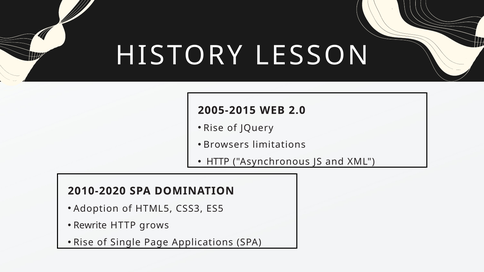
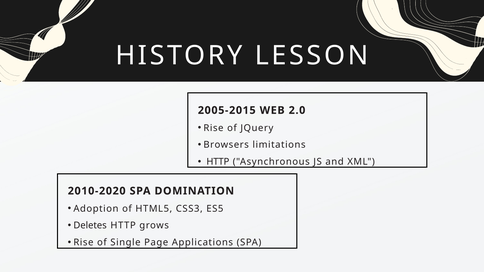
Rewrite: Rewrite -> Deletes (90, 226)
